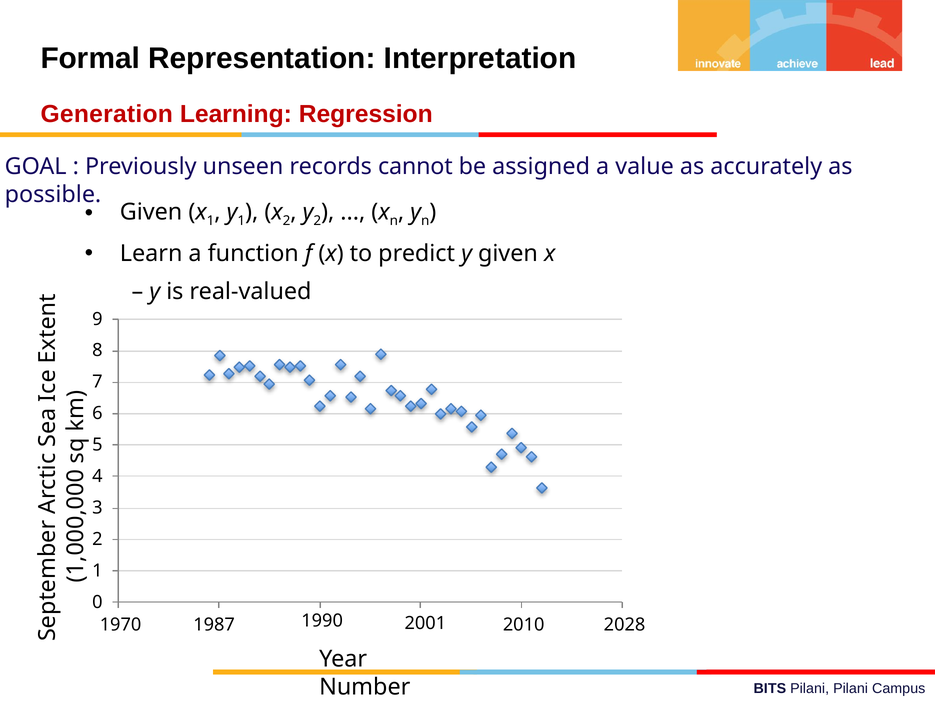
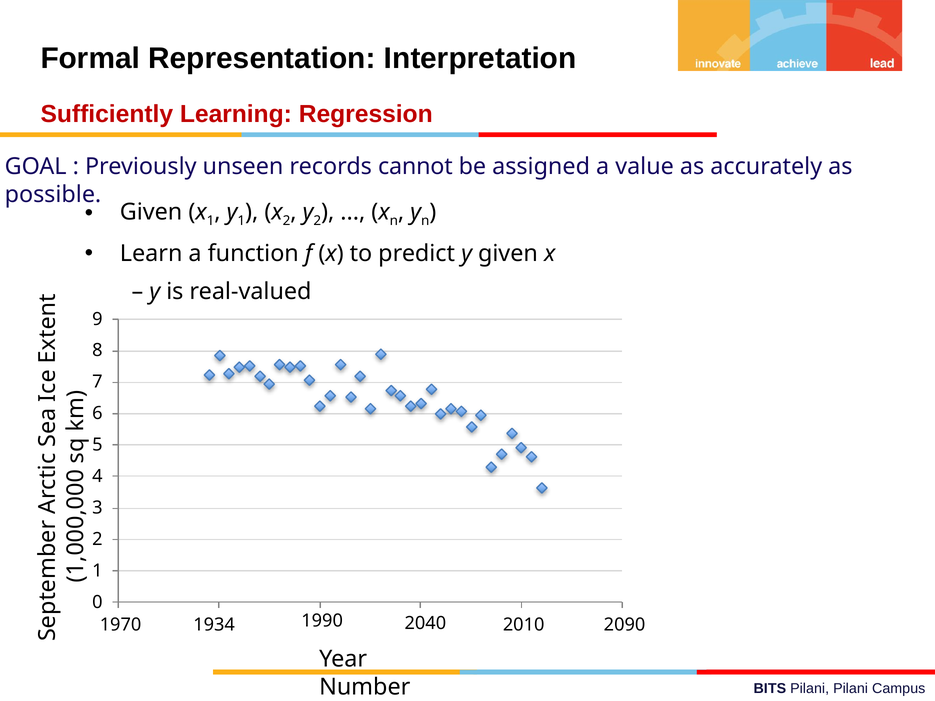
Generation: Generation -> Sufficiently (107, 114)
2001: 2001 -> 2040 (425, 623)
1987: 1987 -> 1934 (214, 625)
2028: 2028 -> 2090 (625, 625)
